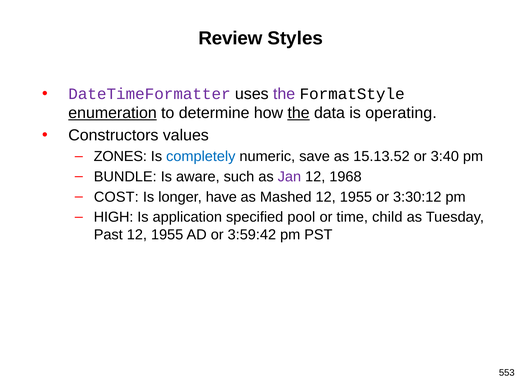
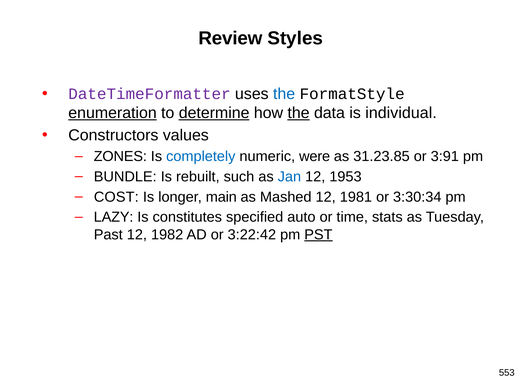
the colour: purple -> blue (284, 94)
determine underline: none -> present (214, 113)
operating: operating -> individual (401, 113)
save: save -> were (315, 157)
15.13.52: 15.13.52 -> 31.23.85 (382, 157)
3:40: 3:40 -> 3:91 (445, 157)
aware: aware -> rebuilt (198, 177)
Jan colour: purple -> blue (289, 177)
1968: 1968 -> 1953 (345, 177)
have: have -> main (221, 197)
1955: 1955 -> 1981 (356, 197)
3:30:12: 3:30:12 -> 3:30:34 (417, 197)
HIGH: HIGH -> LAZY (114, 217)
application: application -> constitutes (187, 217)
pool: pool -> auto (301, 217)
child: child -> stats (387, 217)
1955: 1955 -> 1982 (167, 235)
3:59:42: 3:59:42 -> 3:22:42 (252, 235)
PST underline: none -> present (318, 235)
